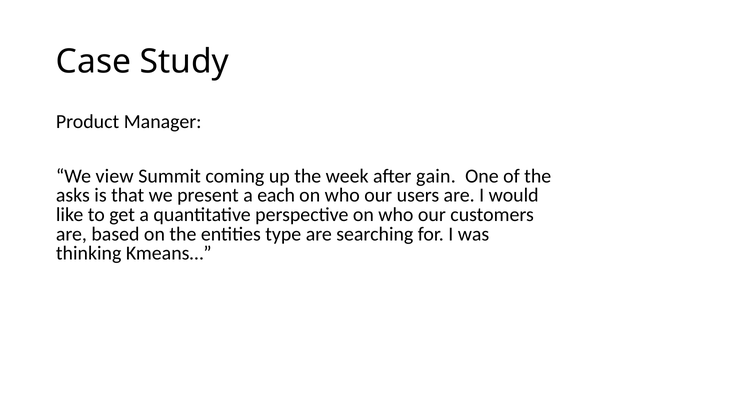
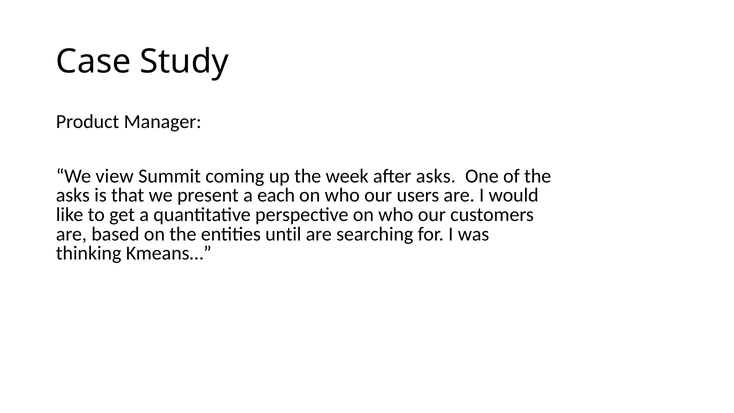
after gain: gain -> asks (436, 176)
type: type -> until (283, 234)
